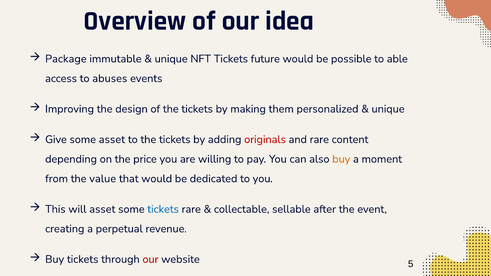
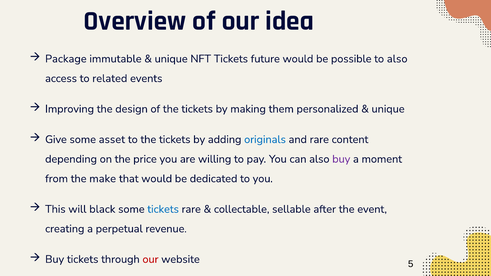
to able: able -> also (397, 59)
abuses: abuses -> related (110, 78)
originals colour: red -> blue (265, 140)
buy colour: orange -> purple (341, 159)
value: value -> make (103, 179)
will asset: asset -> black (102, 209)
